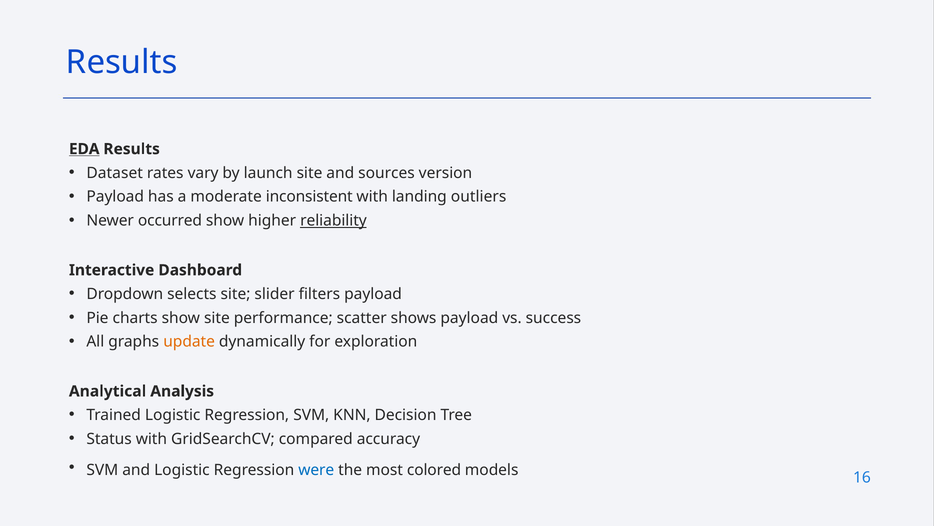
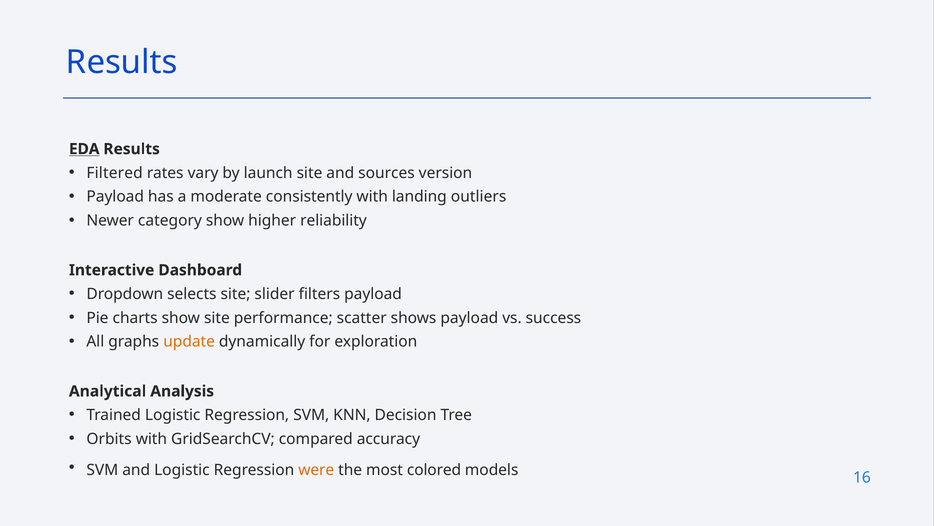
Dataset: Dataset -> Filtered (115, 173)
inconsistent: inconsistent -> consistently (309, 197)
occurred: occurred -> category (170, 220)
reliability underline: present -> none (333, 220)
Status: Status -> Orbits (109, 439)
were colour: blue -> orange (316, 469)
